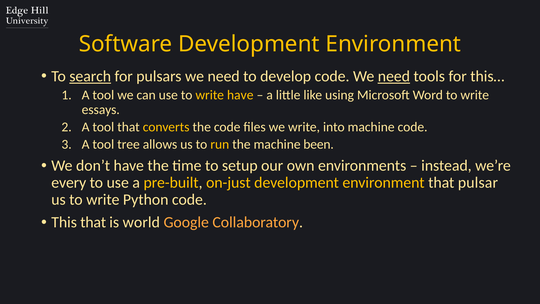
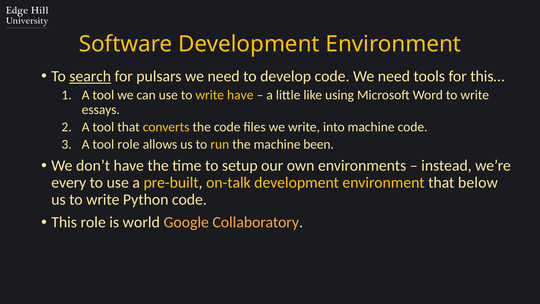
need underline: present -> none (394, 76)
tool tree: tree -> role (128, 144)
on-just: on-just -> on-talk (228, 183)
pulsar: pulsar -> below (478, 183)
This that: that -> role (93, 222)
